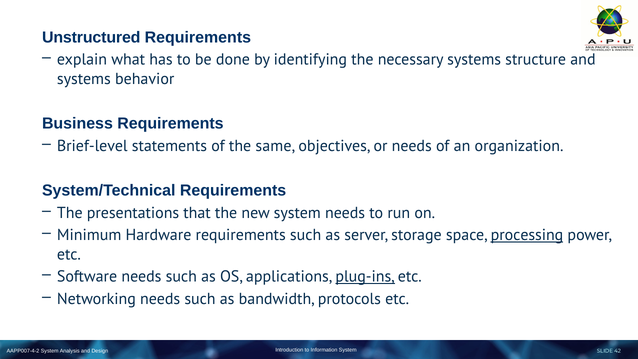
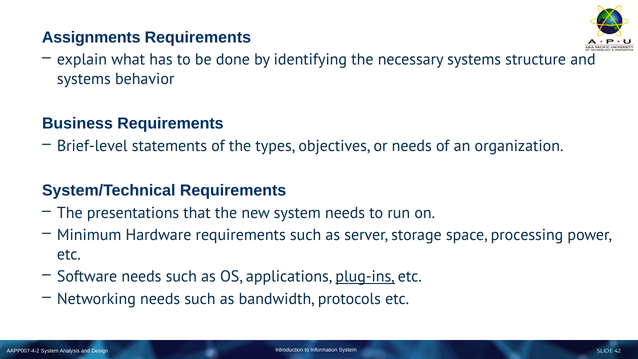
Unstructured: Unstructured -> Assignments (91, 37)
same: same -> types (275, 146)
processing underline: present -> none (527, 235)
